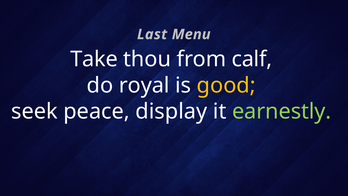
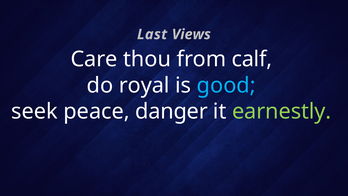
Menu: Menu -> Views (191, 34)
Take: Take -> Care (94, 59)
good colour: yellow -> light blue (226, 85)
display: display -> danger (171, 111)
